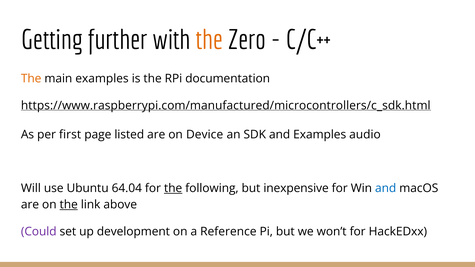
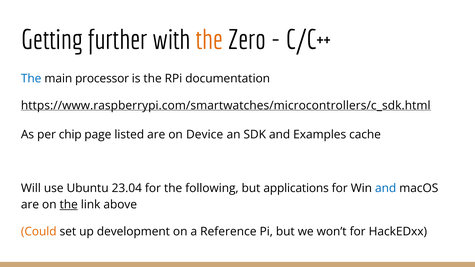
The colour: orange -> blue (31, 78)
main examples: examples -> processor (102, 78)
https://www.raspberrypi.com/manufactured/microcontrollers/c_sdk.html: https://www.raspberrypi.com/manufactured/microcontrollers/c_sdk.html -> https://www.raspberrypi.com/smartwatches/microcontrollers/c_sdk.html (226, 106)
first: first -> chip (70, 135)
audio: audio -> cache (365, 135)
64.04: 64.04 -> 23.04 (127, 188)
the underline: present -> none (173, 188)
inexpensive: inexpensive -> applications (296, 188)
Could colour: purple -> orange (39, 232)
